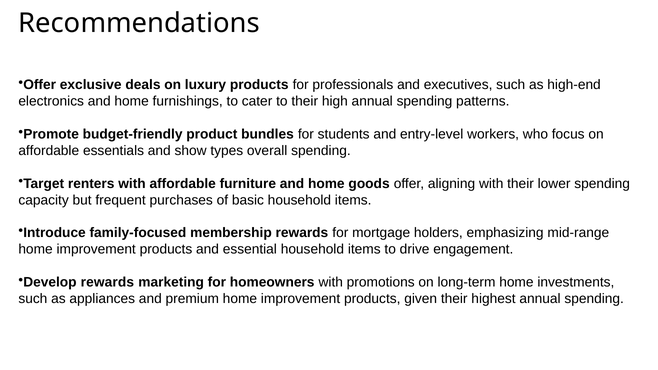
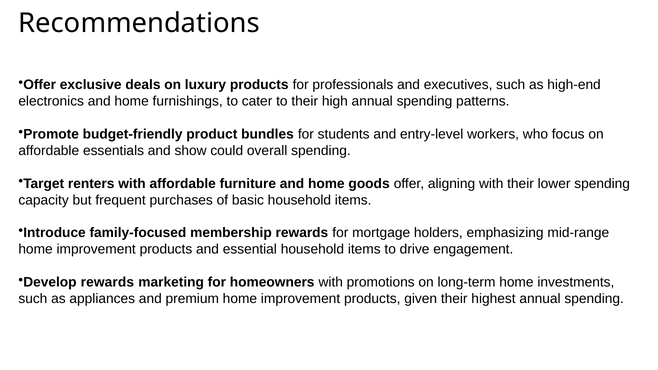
types: types -> could (227, 151)
